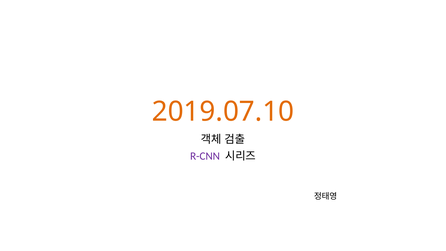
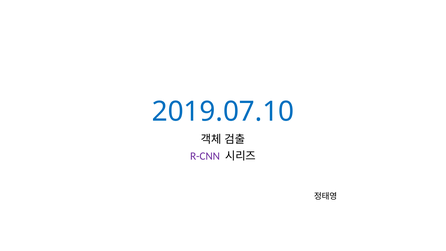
2019.07.10 colour: orange -> blue (223, 111)
